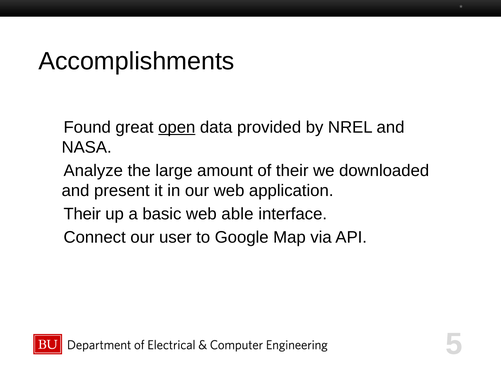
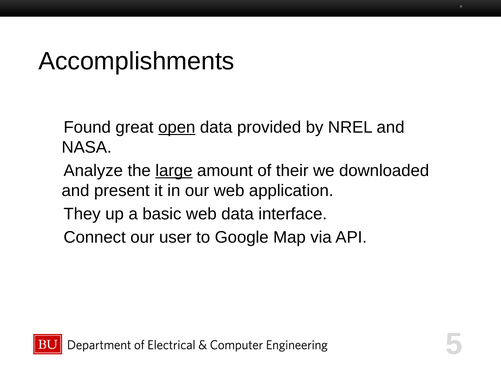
large underline: none -> present (174, 170)
Their: Their -> They (82, 214)
web able: able -> data (238, 214)
